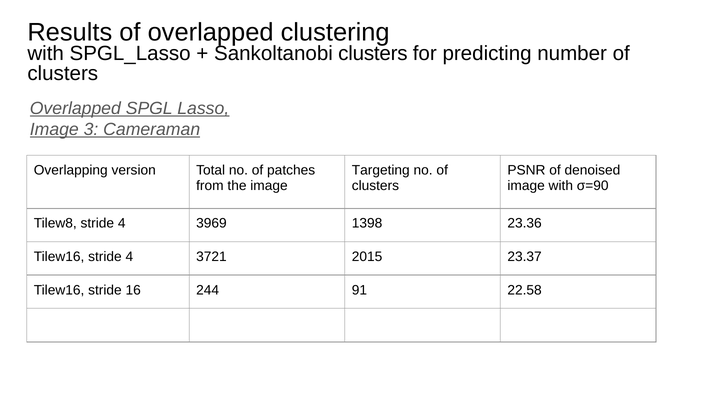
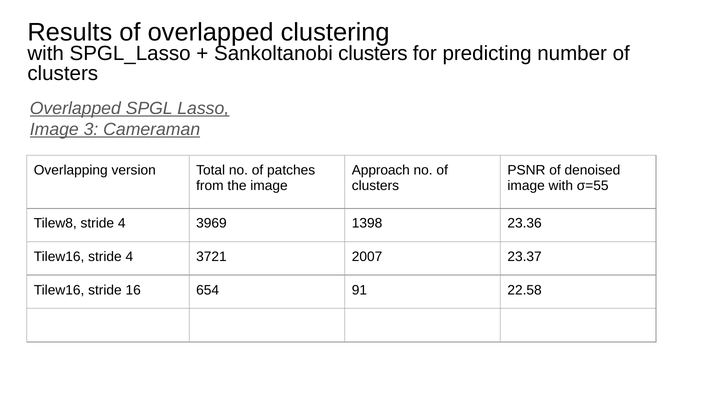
Targeting: Targeting -> Approach (381, 171)
σ=90: σ=90 -> σ=55 (593, 186)
2015: 2015 -> 2007 (367, 257)
244: 244 -> 654 (208, 290)
